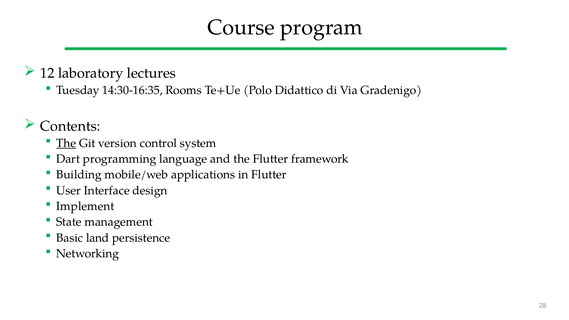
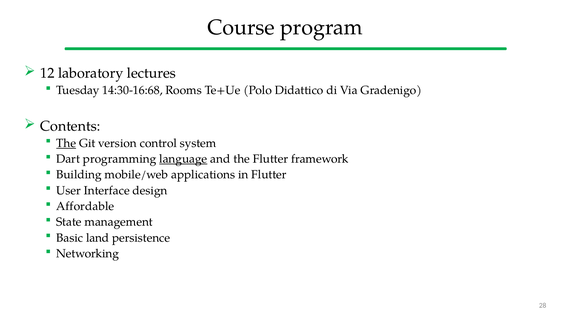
14:30-16:35: 14:30-16:35 -> 14:30-16:68 (132, 90)
language underline: none -> present (183, 159)
Implement: Implement -> Affordable (85, 206)
